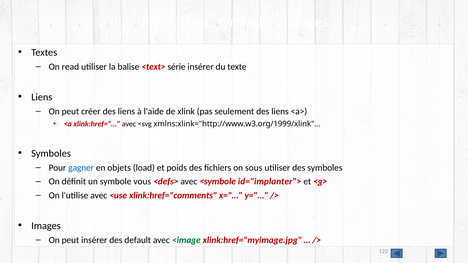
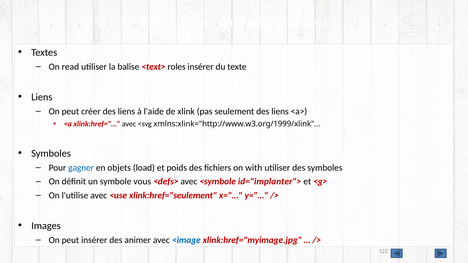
série: série -> roles (177, 67)
sous: sous -> with (254, 168)
xlink:href="comments: xlink:href="comments -> xlink:href="seulement (173, 196)
default: default -> animer (138, 240)
<image colour: green -> blue (186, 240)
